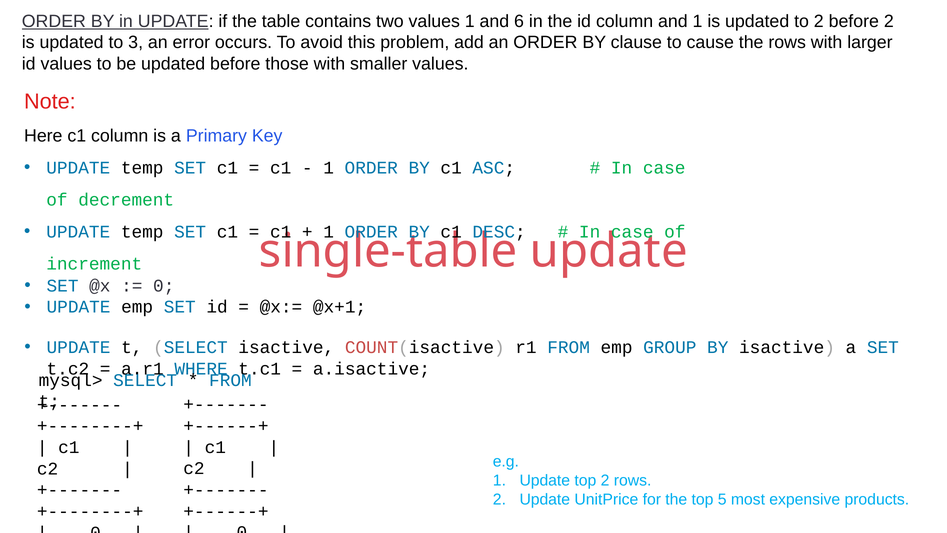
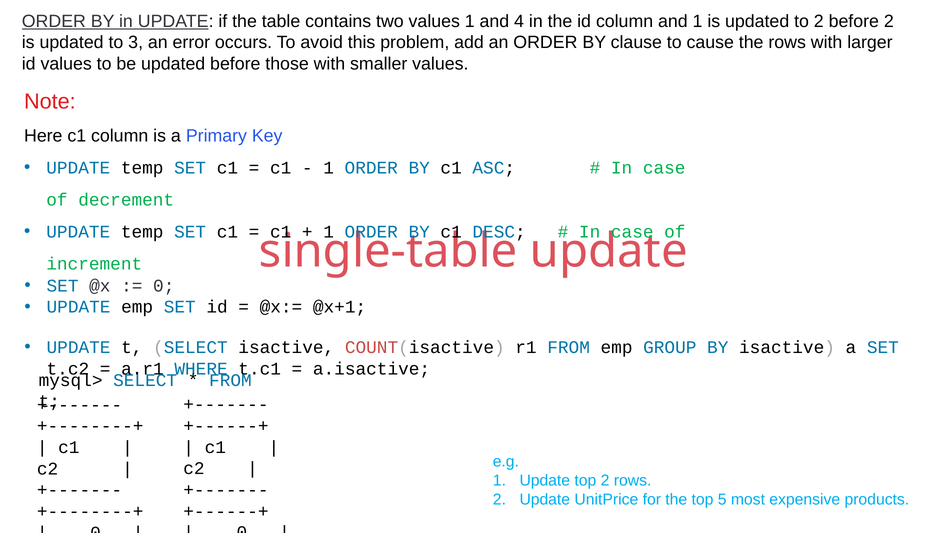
and 6: 6 -> 4 (519, 21)
